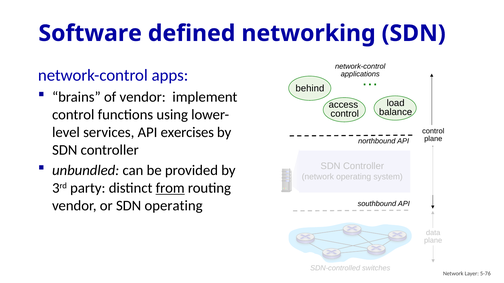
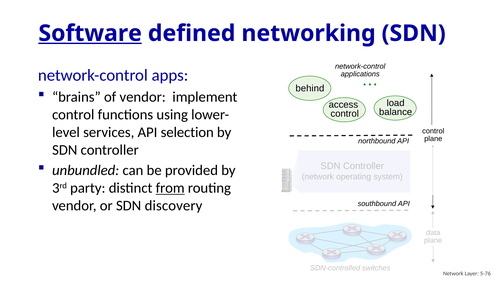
Software underline: none -> present (90, 33)
exercises: exercises -> selection (187, 133)
SDN operating: operating -> discovery (174, 206)
